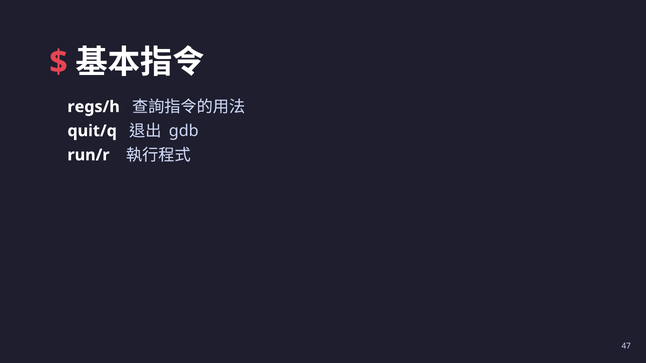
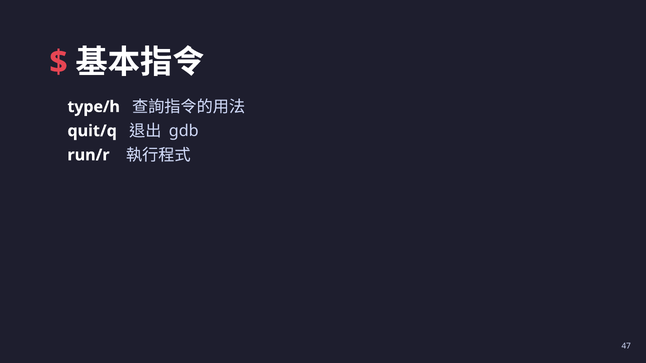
regs/h: regs/h -> type/h (94, 107)
